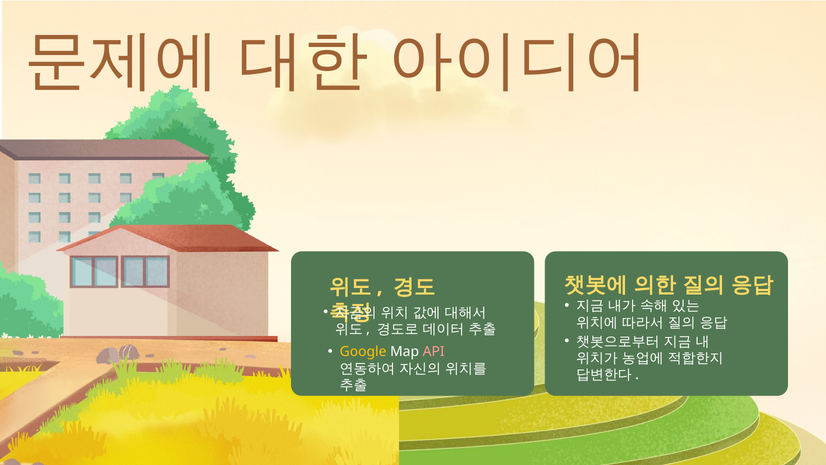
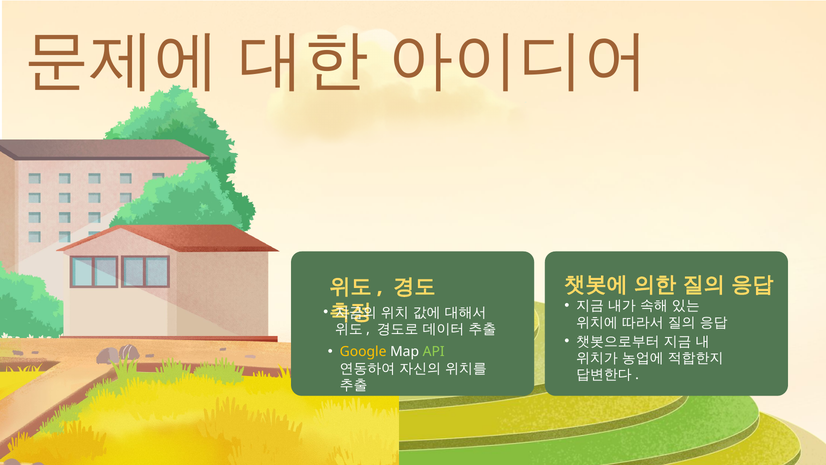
API colour: pink -> light green (434, 351)
